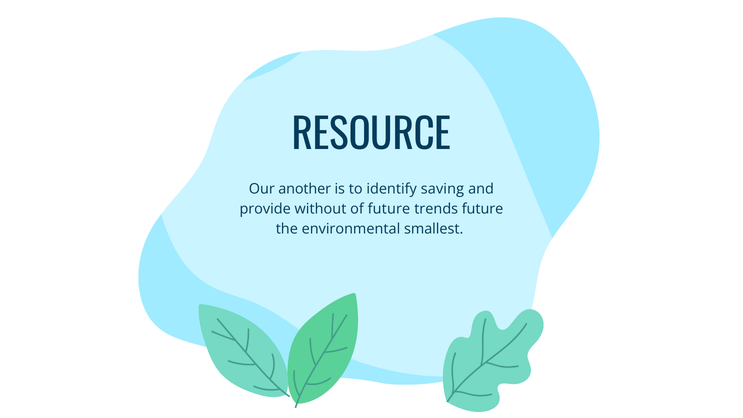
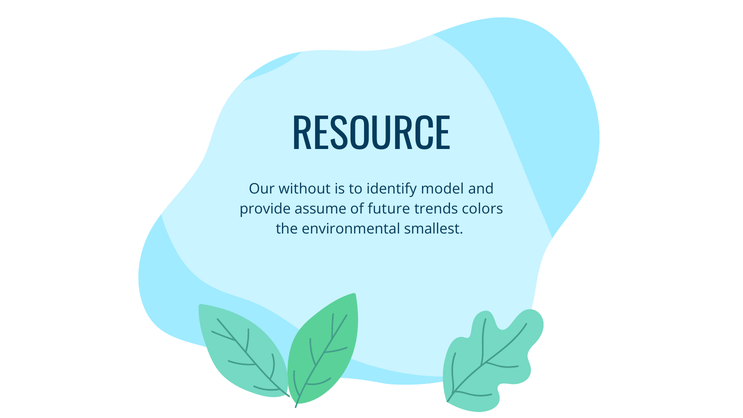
another: another -> without (305, 189)
saving: saving -> model (442, 189)
without: without -> assume (321, 209)
trends future: future -> colors (482, 209)
